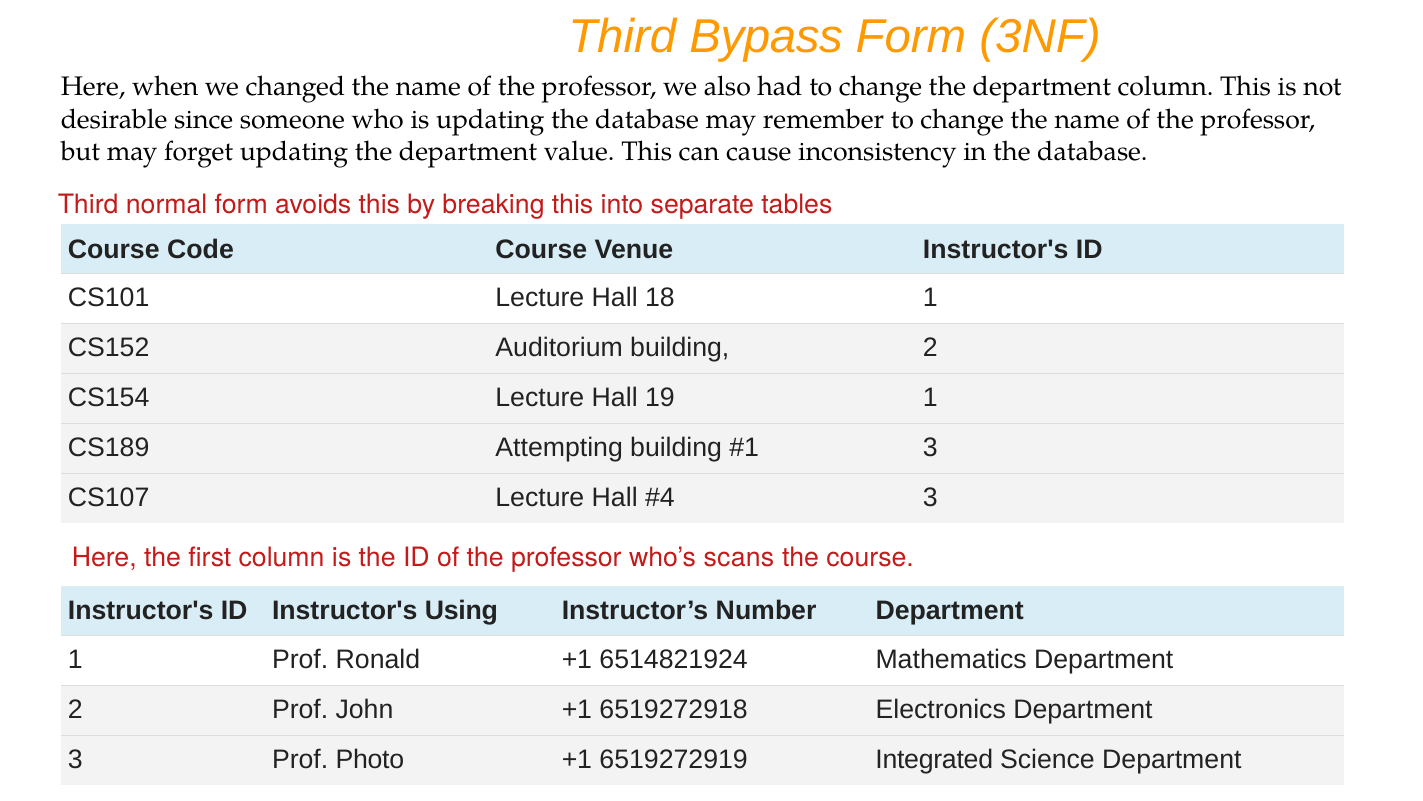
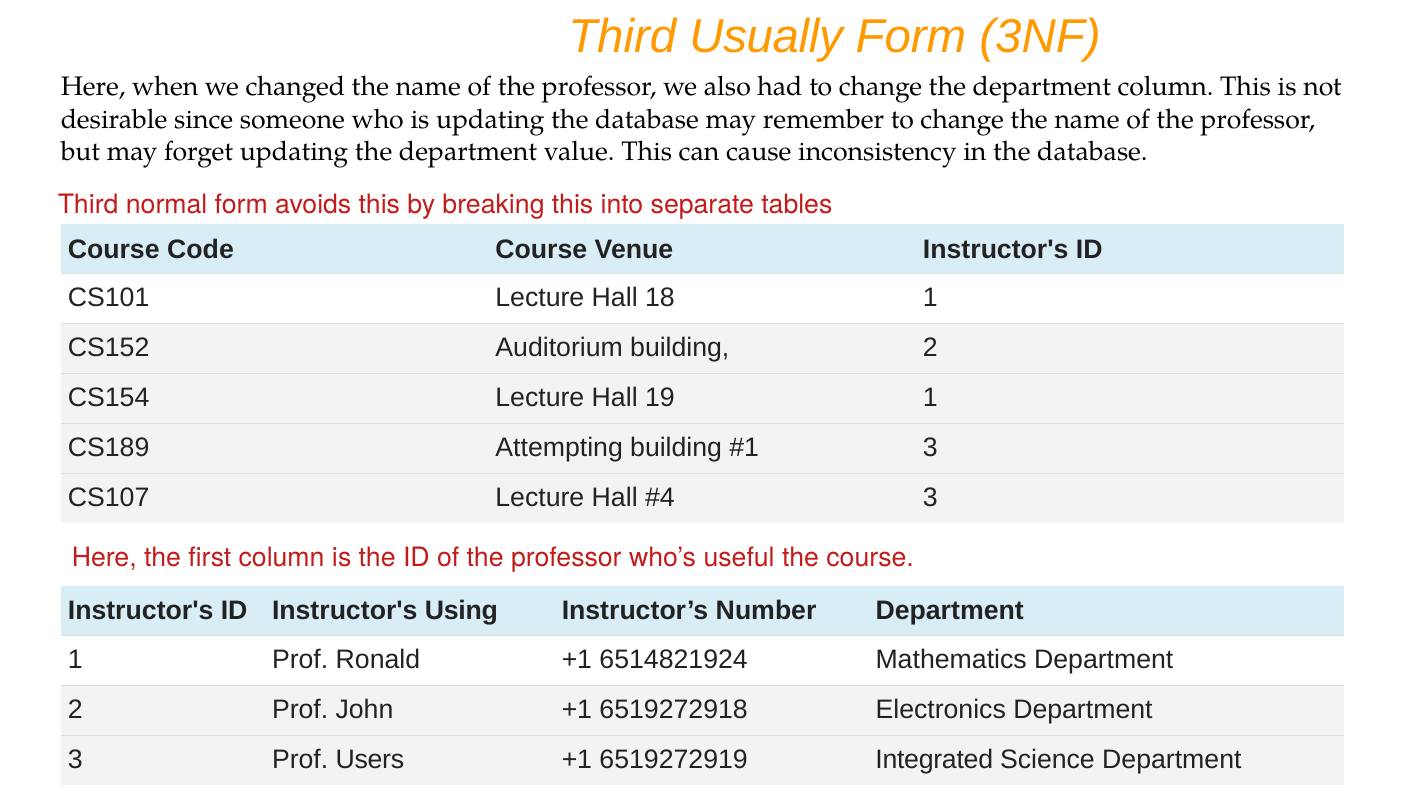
Bypass: Bypass -> Usually (766, 37)
scans: scans -> useful (739, 558)
Photo: Photo -> Users (370, 759)
